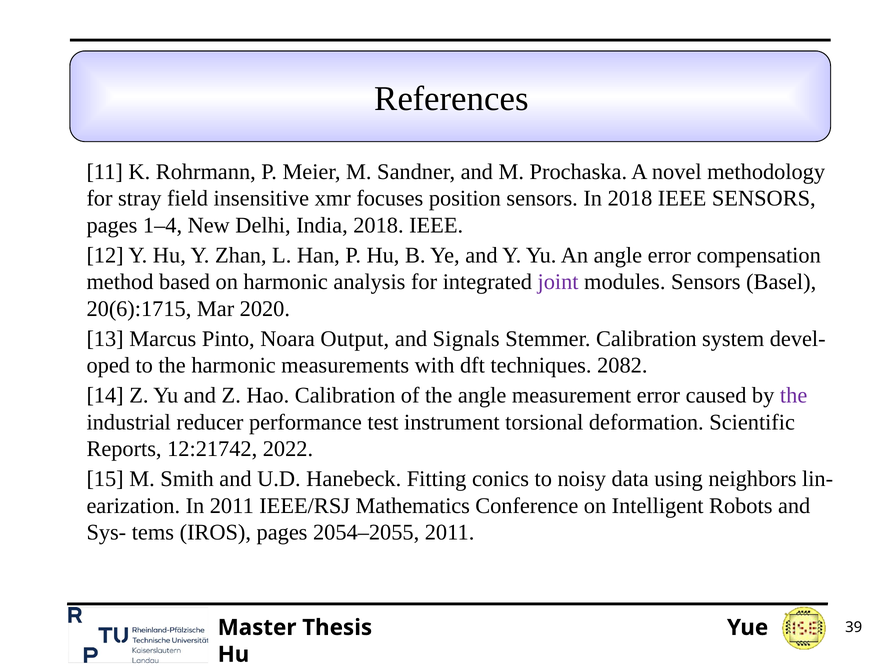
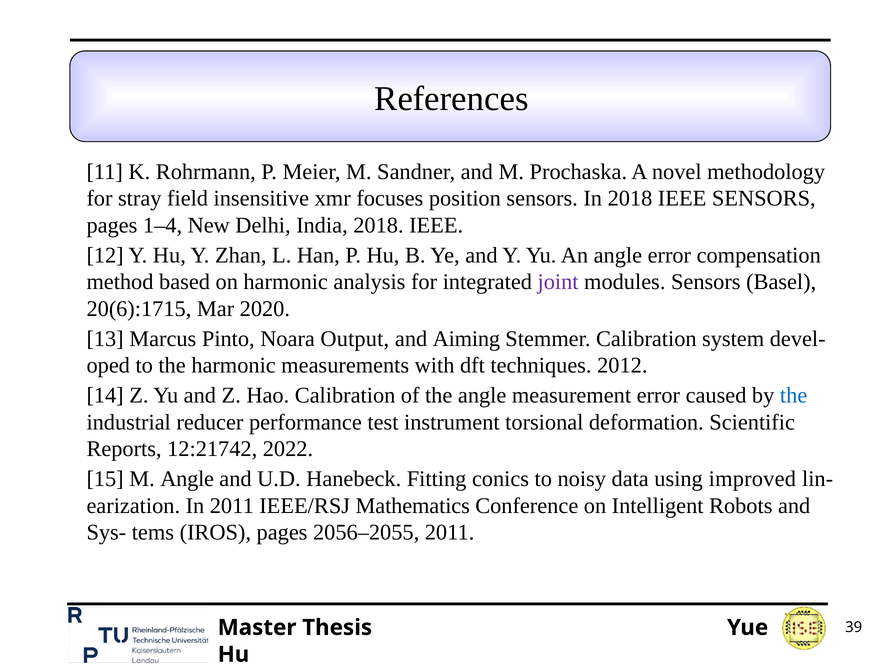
Signals: Signals -> Aiming (466, 339)
2082: 2082 -> 2012 (622, 366)
the colour: purple -> blue (794, 396)
M Smith: Smith -> Angle (187, 479)
neighbors: neighbors -> improved (752, 479)
2054–2055: 2054–2055 -> 2056–2055 (366, 533)
